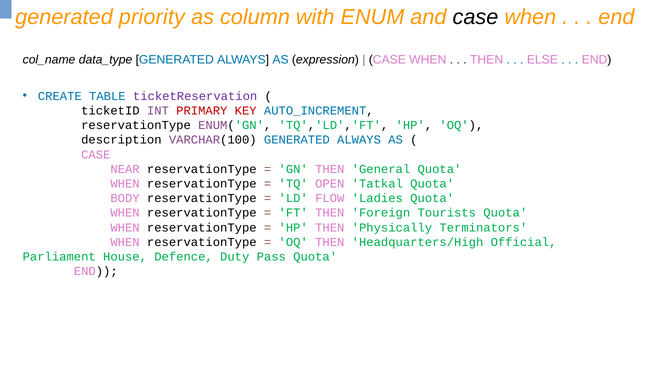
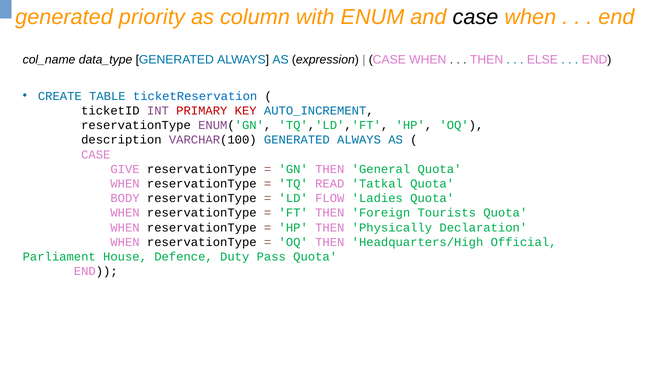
ticketReservation colour: purple -> blue (195, 96)
NEAR: NEAR -> GIVE (125, 169)
OPEN: OPEN -> READ (330, 184)
Terminators: Terminators -> Declaration (483, 228)
